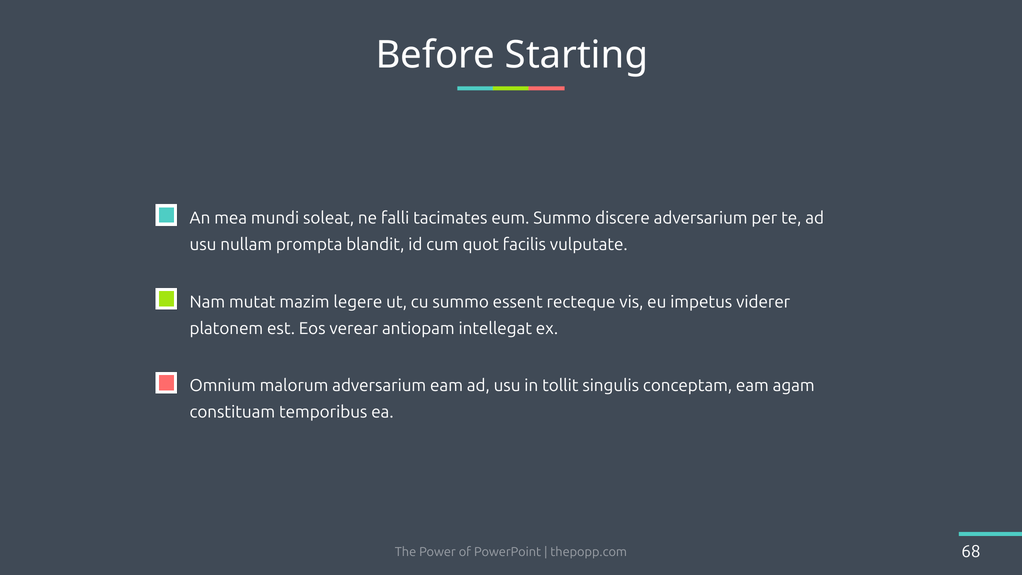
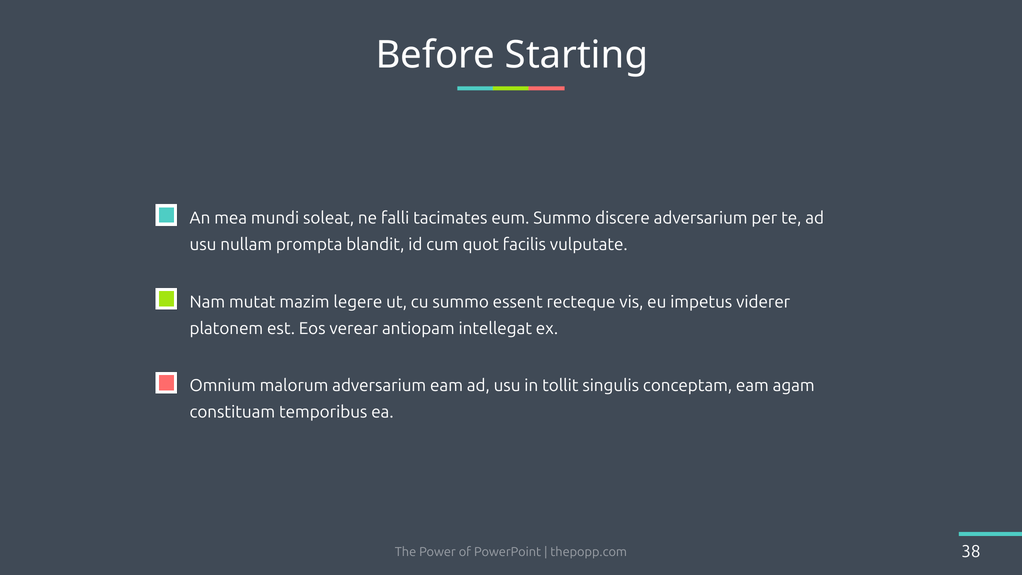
68: 68 -> 38 (971, 551)
